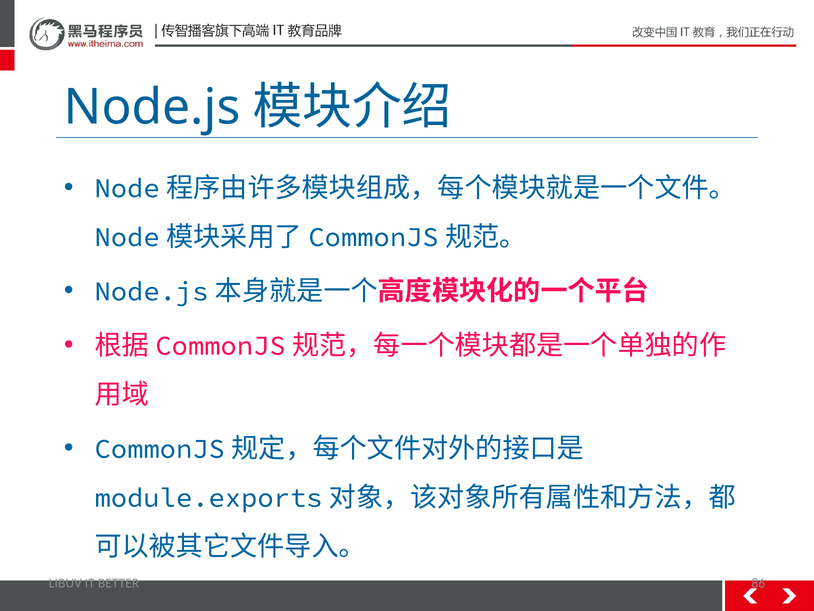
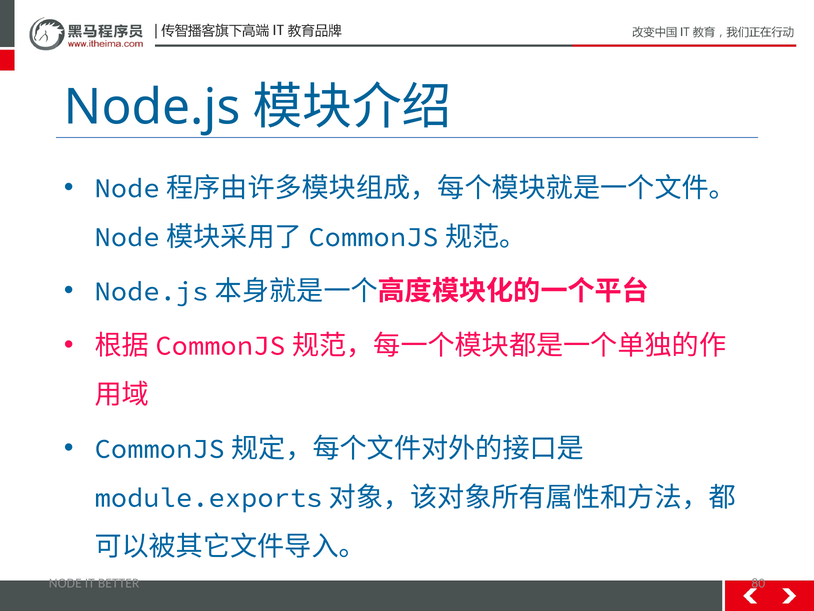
LIBUV: LIBUV -> NODE (65, 583)
86: 86 -> 80 (758, 583)
